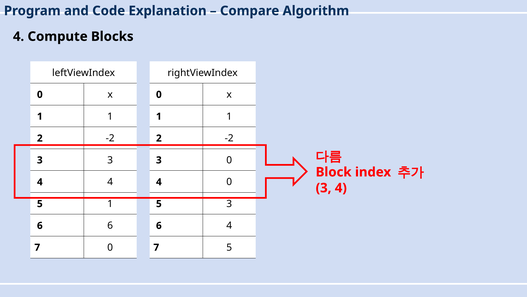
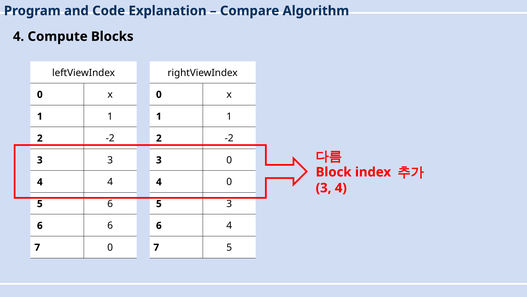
5 1: 1 -> 6 (110, 203)
